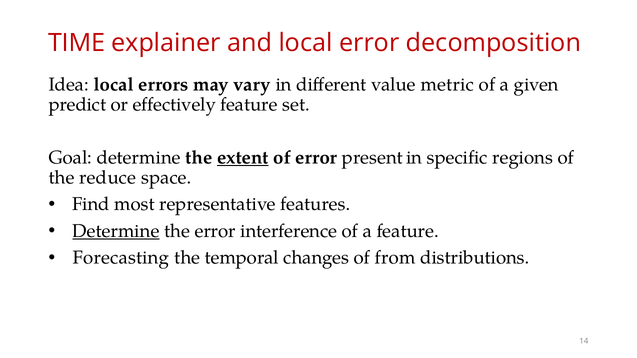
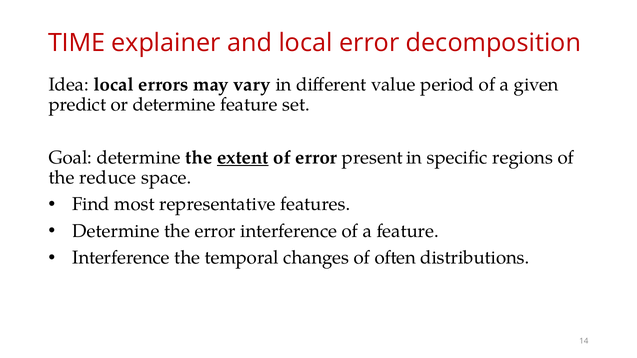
metric: metric -> period (447, 84)
or effectively: effectively -> determine (174, 105)
Determine underline: present -> none (116, 231)
Forecasting: Forecasting -> Interference (121, 258)
from: from -> often (395, 258)
